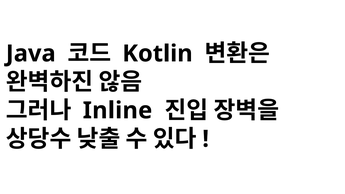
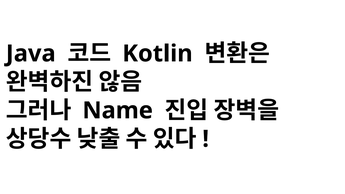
Inline: Inline -> Name (118, 111)
